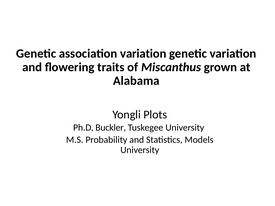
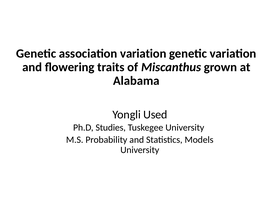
Plots: Plots -> Used (155, 115)
Buckler: Buckler -> Studies (111, 128)
